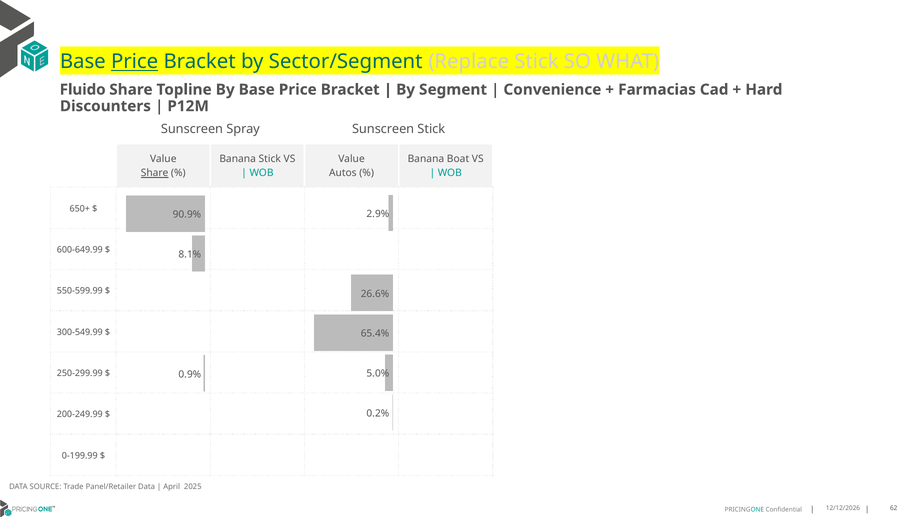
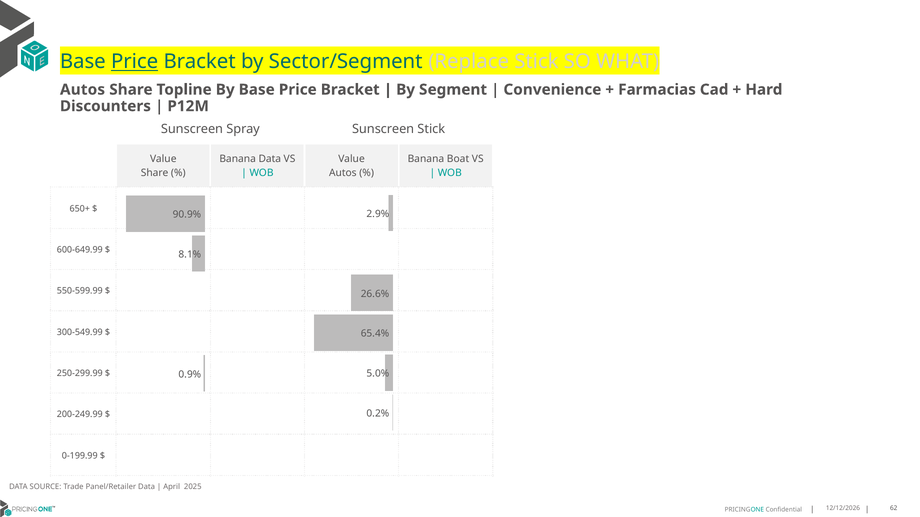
Fluido: Fluido -> Autos (83, 90)
Banana Stick: Stick -> Data (270, 159)
Share underline: present -> none (155, 173)
